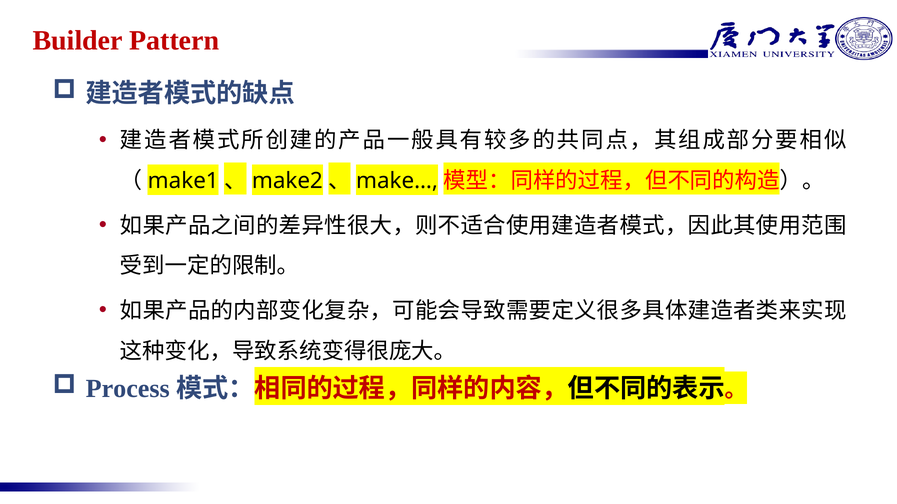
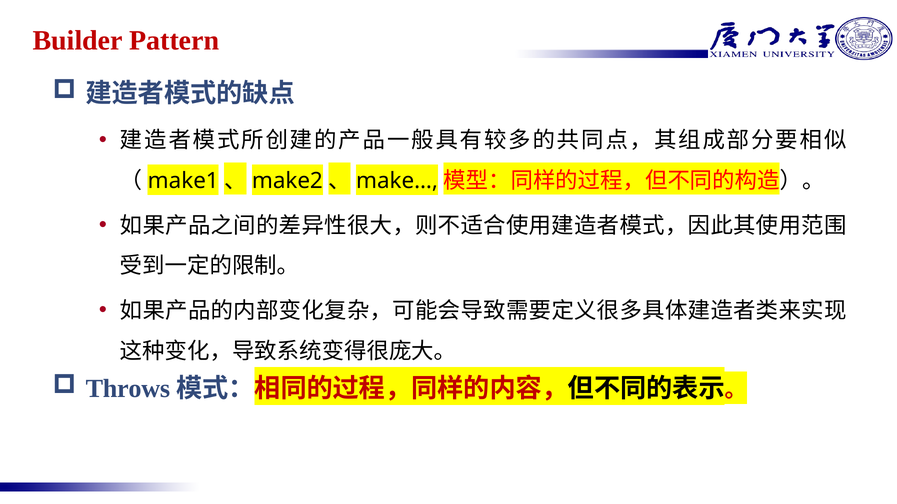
Process: Process -> Throws (128, 389)
